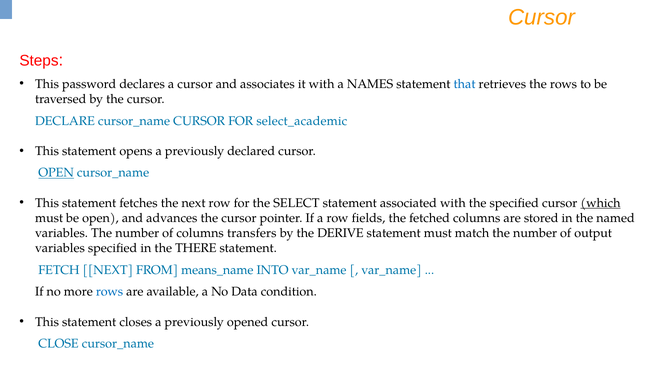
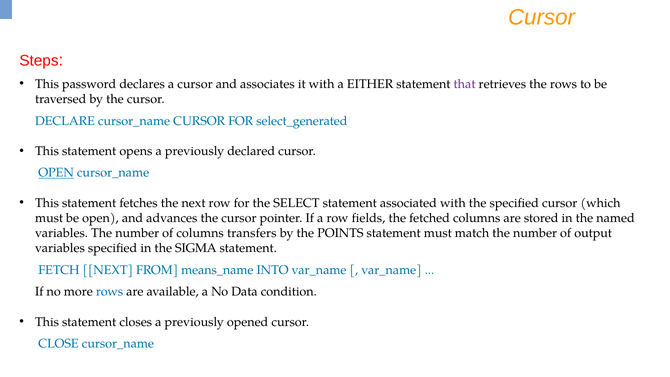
NAMES: NAMES -> EITHER (370, 84)
that colour: blue -> purple (465, 84)
select_academic: select_academic -> select_generated (302, 121)
which underline: present -> none (600, 203)
DERIVE: DERIVE -> POINTS (340, 233)
THERE: THERE -> SIGMA (196, 248)
